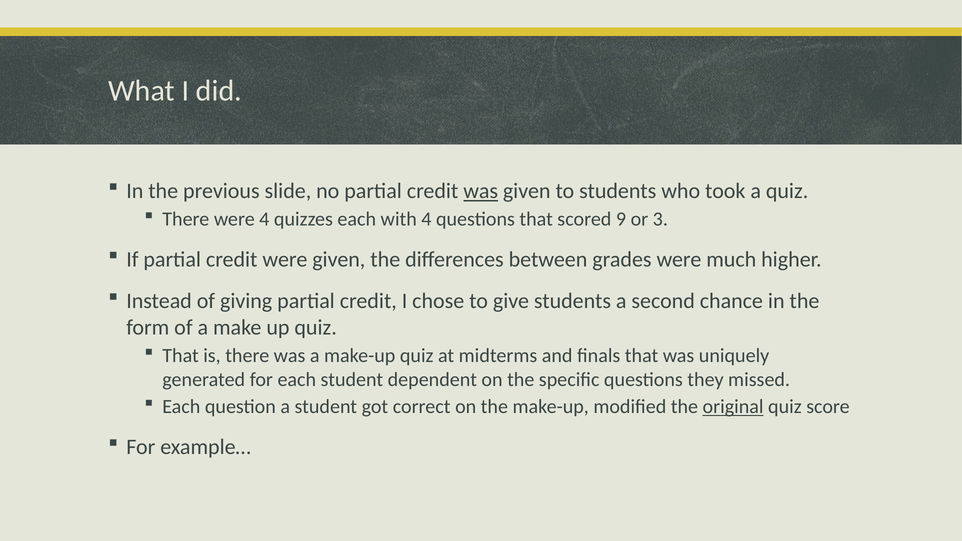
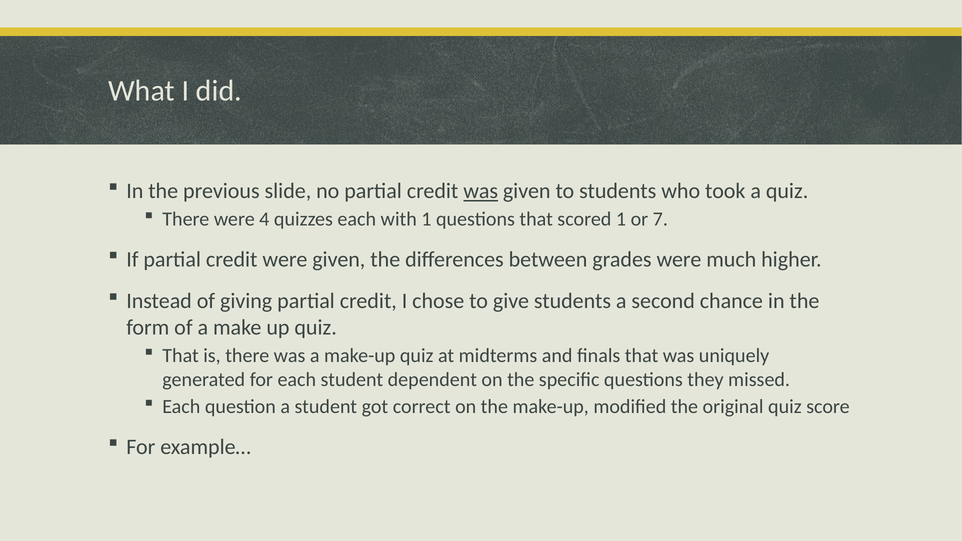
with 4: 4 -> 1 (426, 219)
scored 9: 9 -> 1 (621, 219)
3: 3 -> 7 (660, 219)
original underline: present -> none (733, 407)
